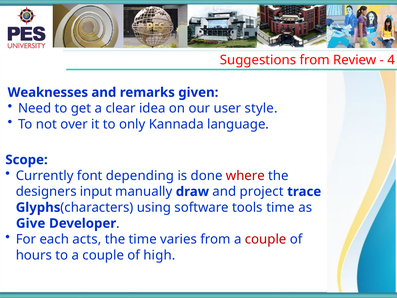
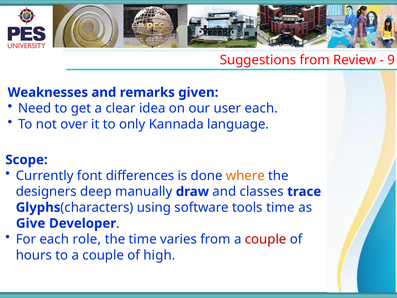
4: 4 -> 9 (391, 60)
user style: style -> each (261, 108)
depending: depending -> differences (140, 176)
where colour: red -> orange (245, 176)
input: input -> deep (96, 191)
project: project -> classes (262, 191)
acts: acts -> role (87, 239)
